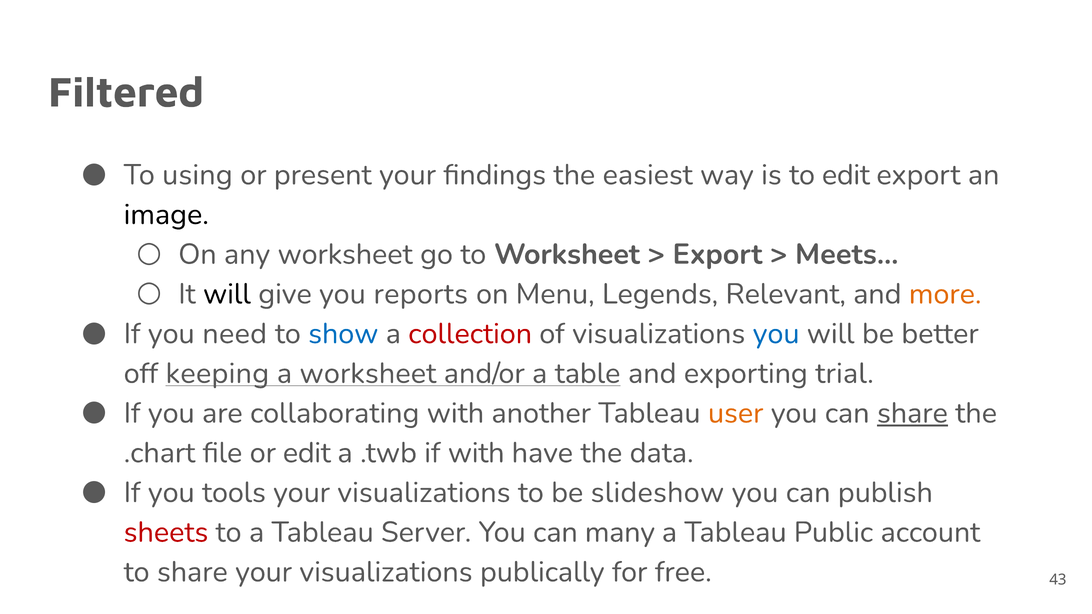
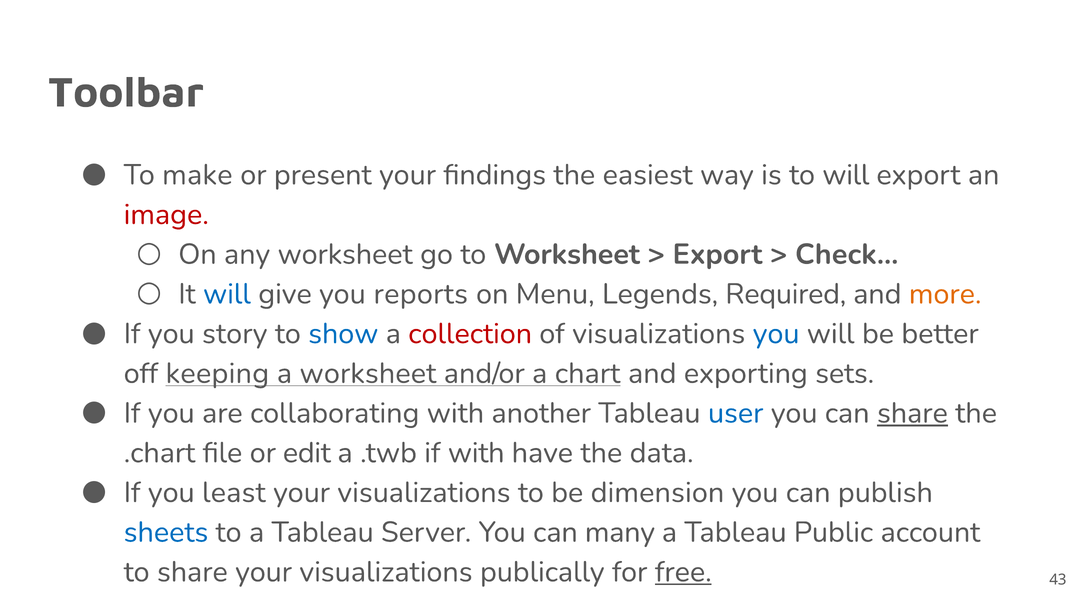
Filtered: Filtered -> Toolbar (126, 93)
using: using -> make (197, 175)
to edit: edit -> will (846, 175)
image colour: black -> red (166, 215)
Meets…: Meets… -> Check… (847, 254)
will colour: black -> blue (227, 294)
Relevant: Relevant -> Required (786, 294)
need: need -> story (235, 334)
table: table -> chart (588, 374)
trial: trial -> sets (845, 374)
user colour: orange -> blue (736, 413)
tools: tools -> least (234, 493)
slideshow: slideshow -> dimension (657, 493)
sheets colour: red -> blue (166, 532)
free underline: none -> present (683, 572)
